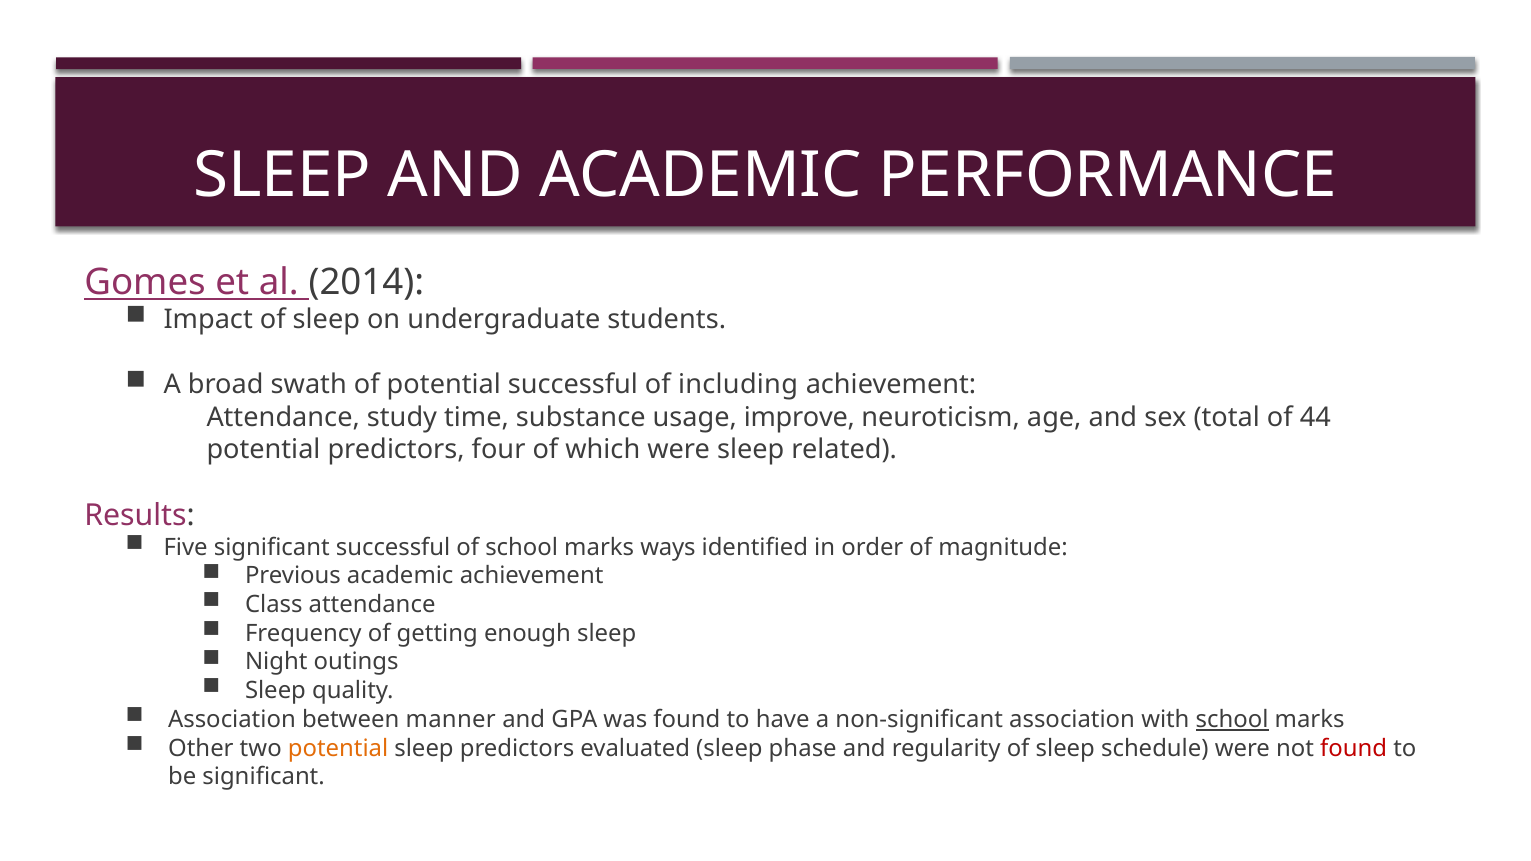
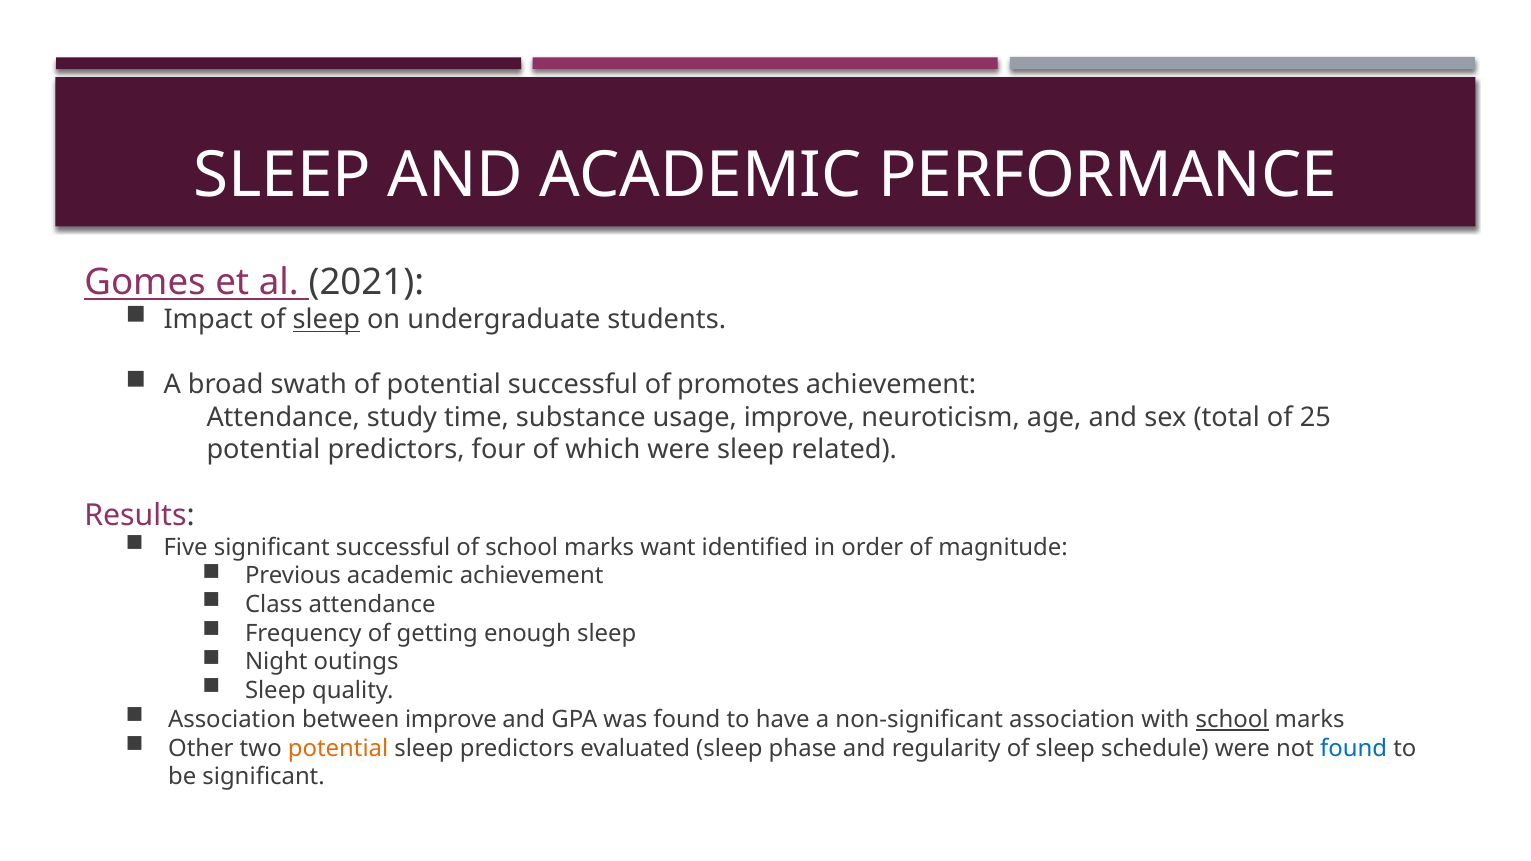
2014: 2014 -> 2021 (366, 282)
sleep underline: none -> present (326, 320)
including: including -> promotes (738, 385)
44: 44 -> 25 (1315, 418)
ways: ways -> want (668, 547)
between manner: manner -> improve (451, 720)
found colour: red -> blue (1354, 748)
